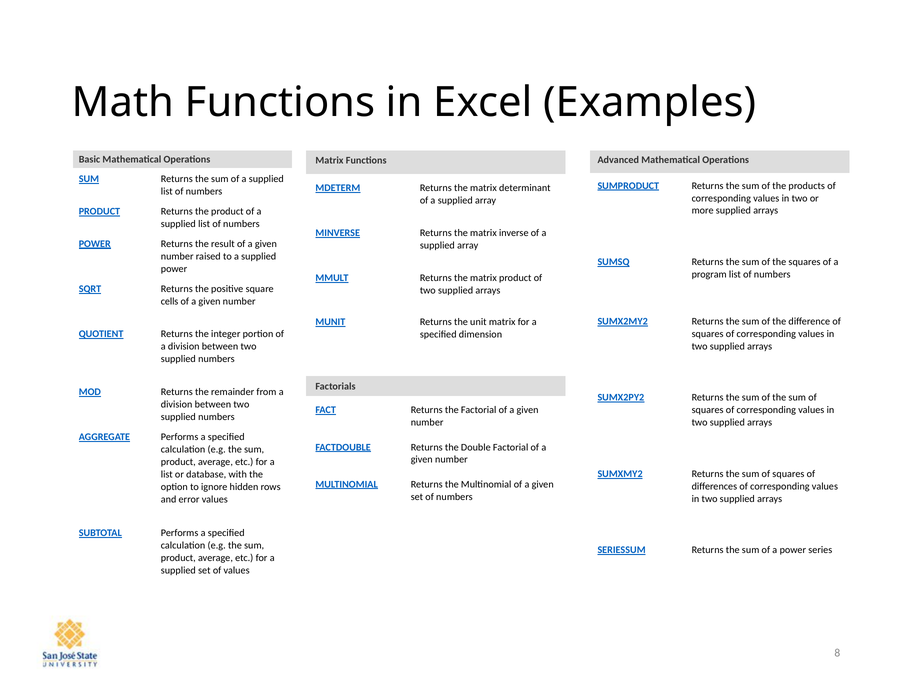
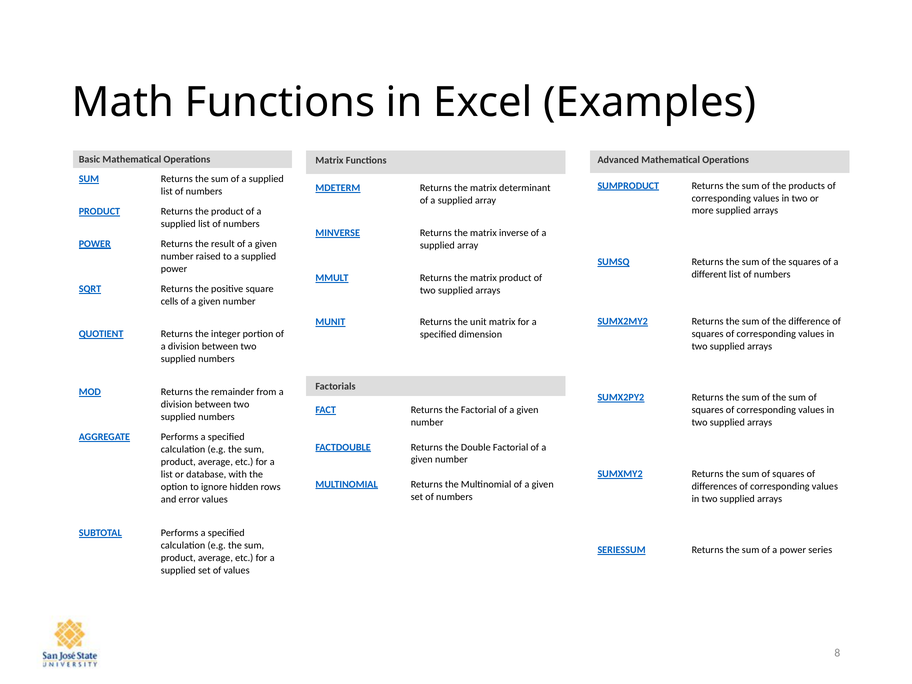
program: program -> different (709, 274)
